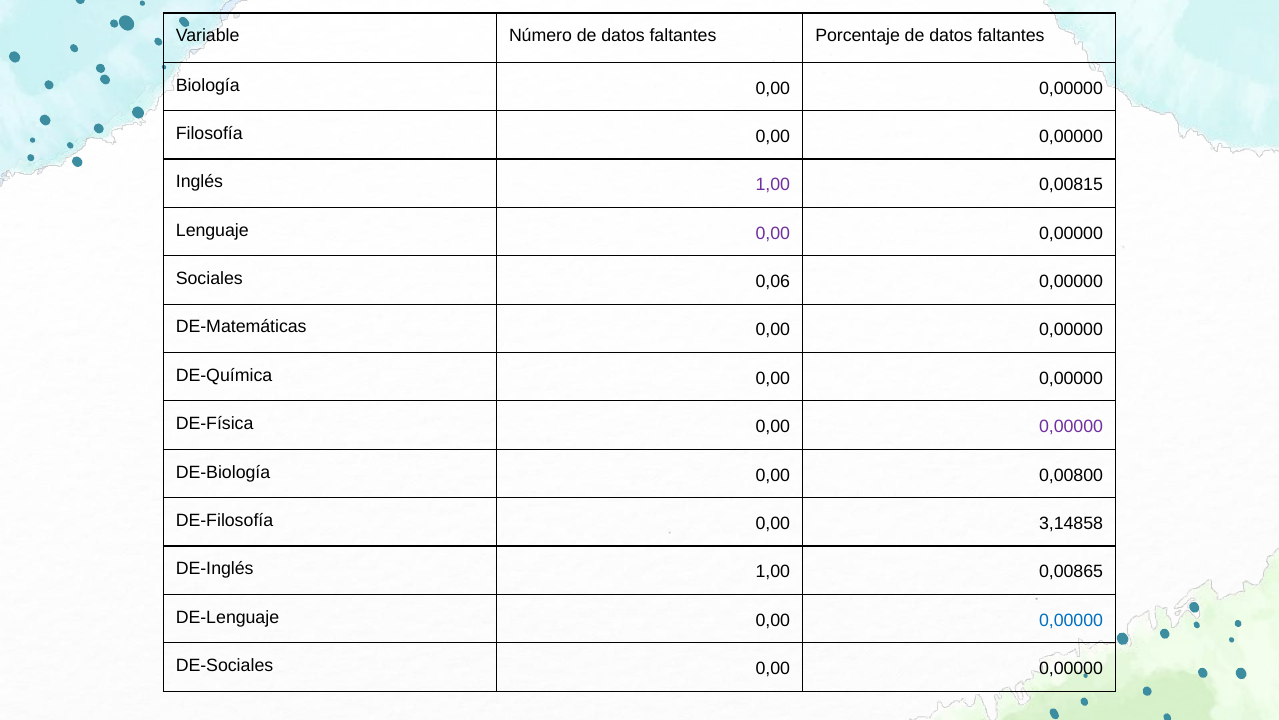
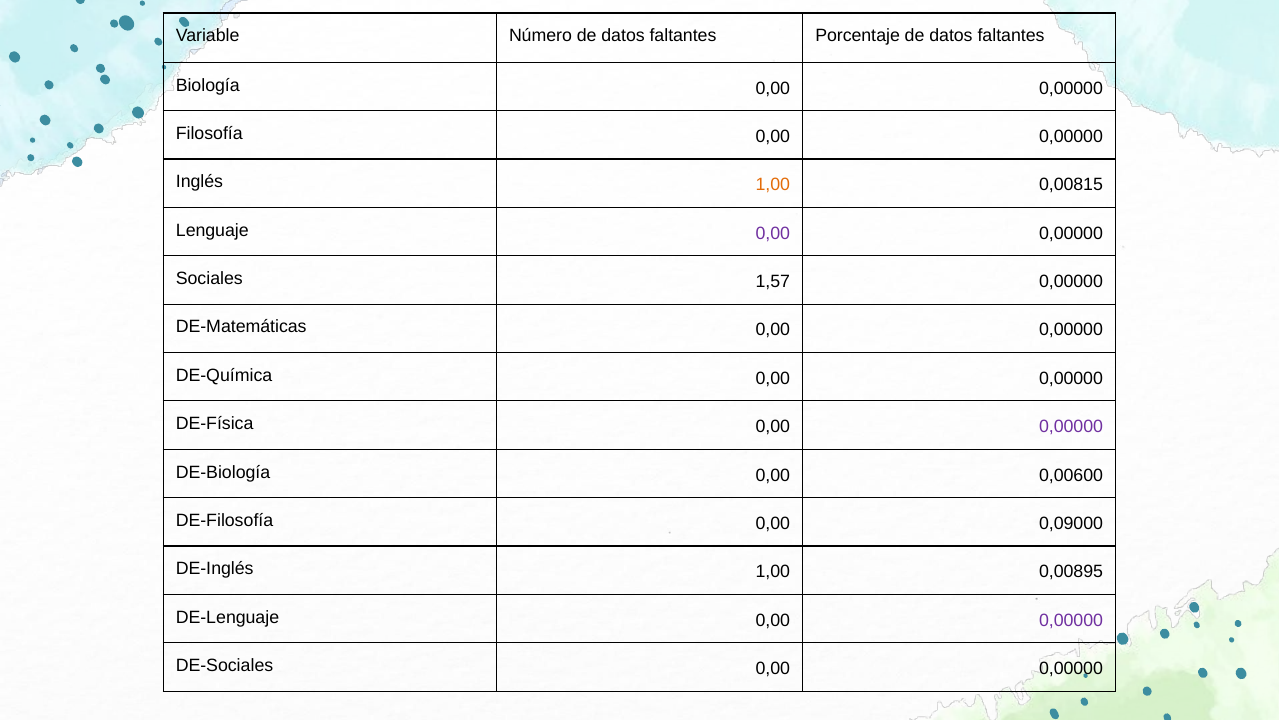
1,00 colour: purple -> orange (773, 185)
0,06: 0,06 -> 1,57 (773, 281)
0,00800: 0,00800 -> 0,00600 (1071, 475)
3,14858: 3,14858 -> 0,09000 (1071, 523)
0,00865: 0,00865 -> 0,00895 (1071, 571)
0,00000 colour: blue -> purple (1071, 620)
